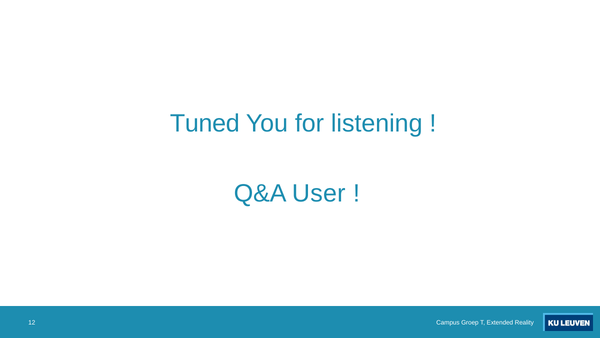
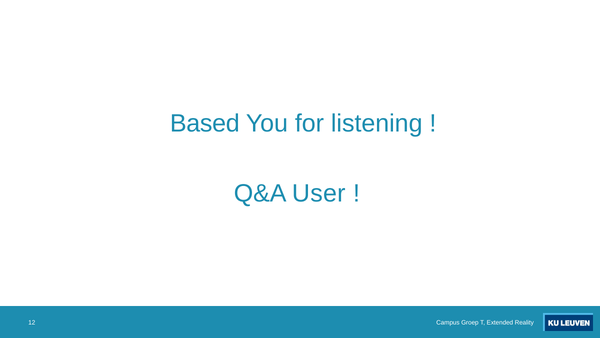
Tuned: Tuned -> Based (205, 124)
